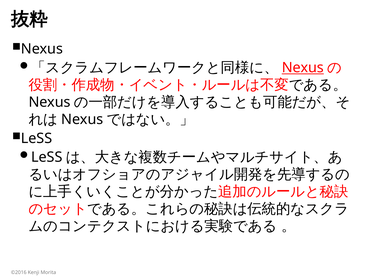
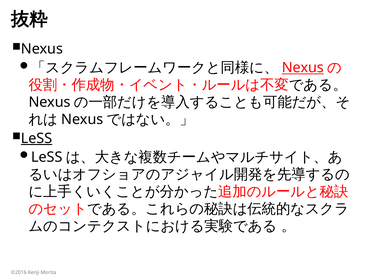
LeSS underline: none -> present (37, 138)
